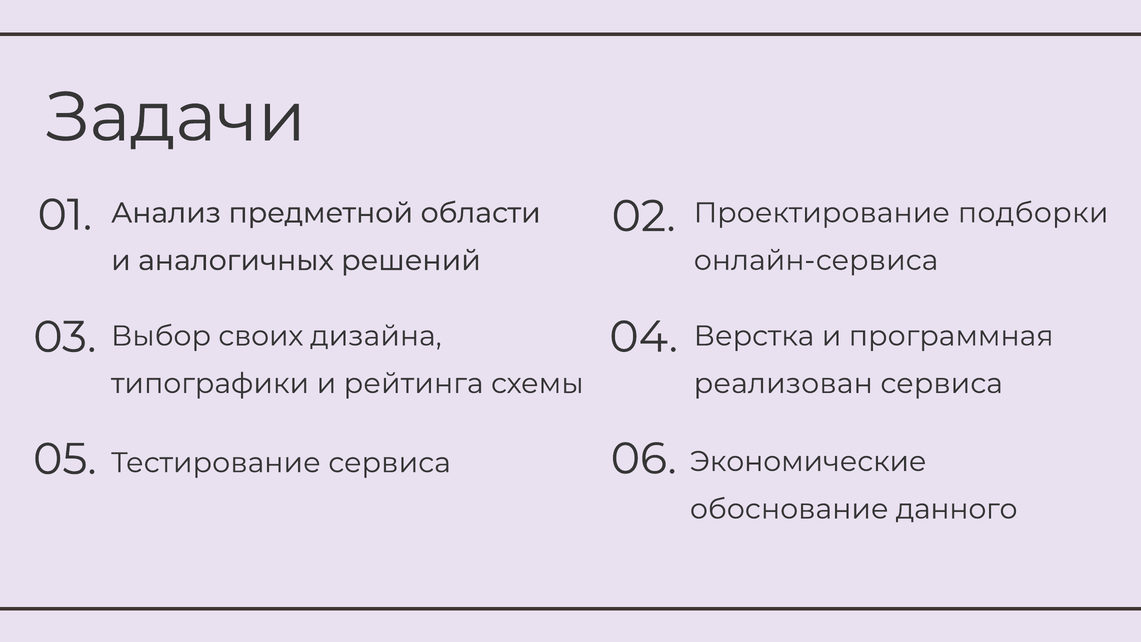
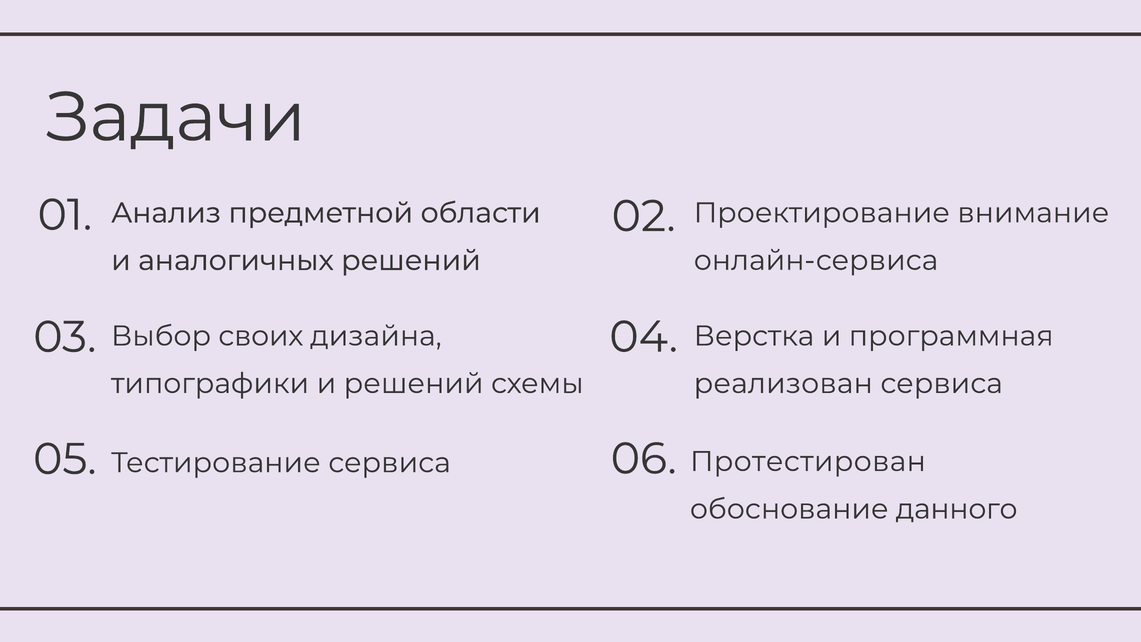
подборки: подборки -> внимание (1033, 213)
и рейтинга: рейтинга -> решений (414, 383)
Экономические: Экономические -> Протестирован (808, 461)
